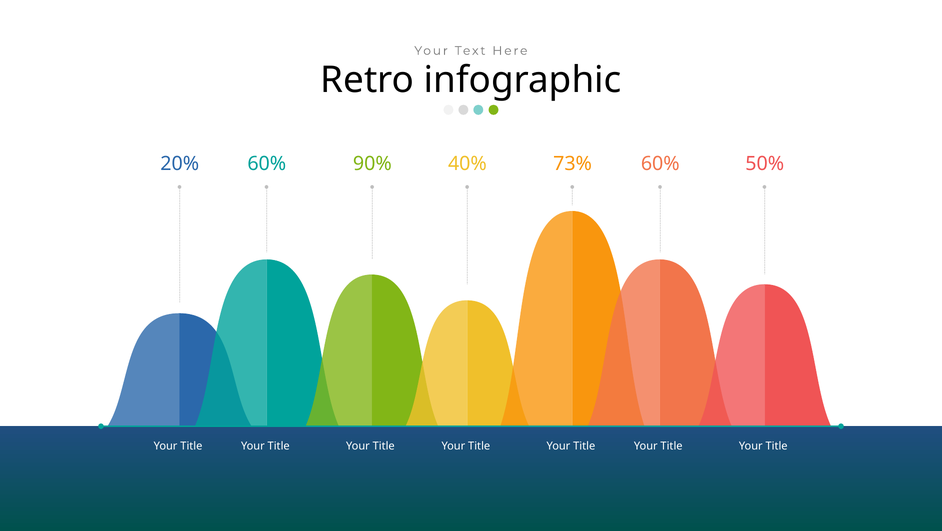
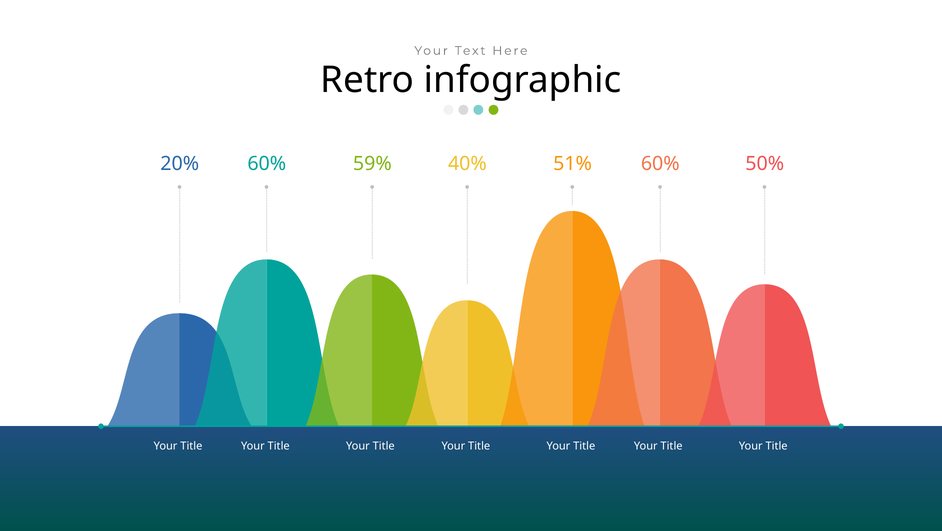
90%: 90% -> 59% (372, 164)
73%: 73% -> 51% (573, 164)
